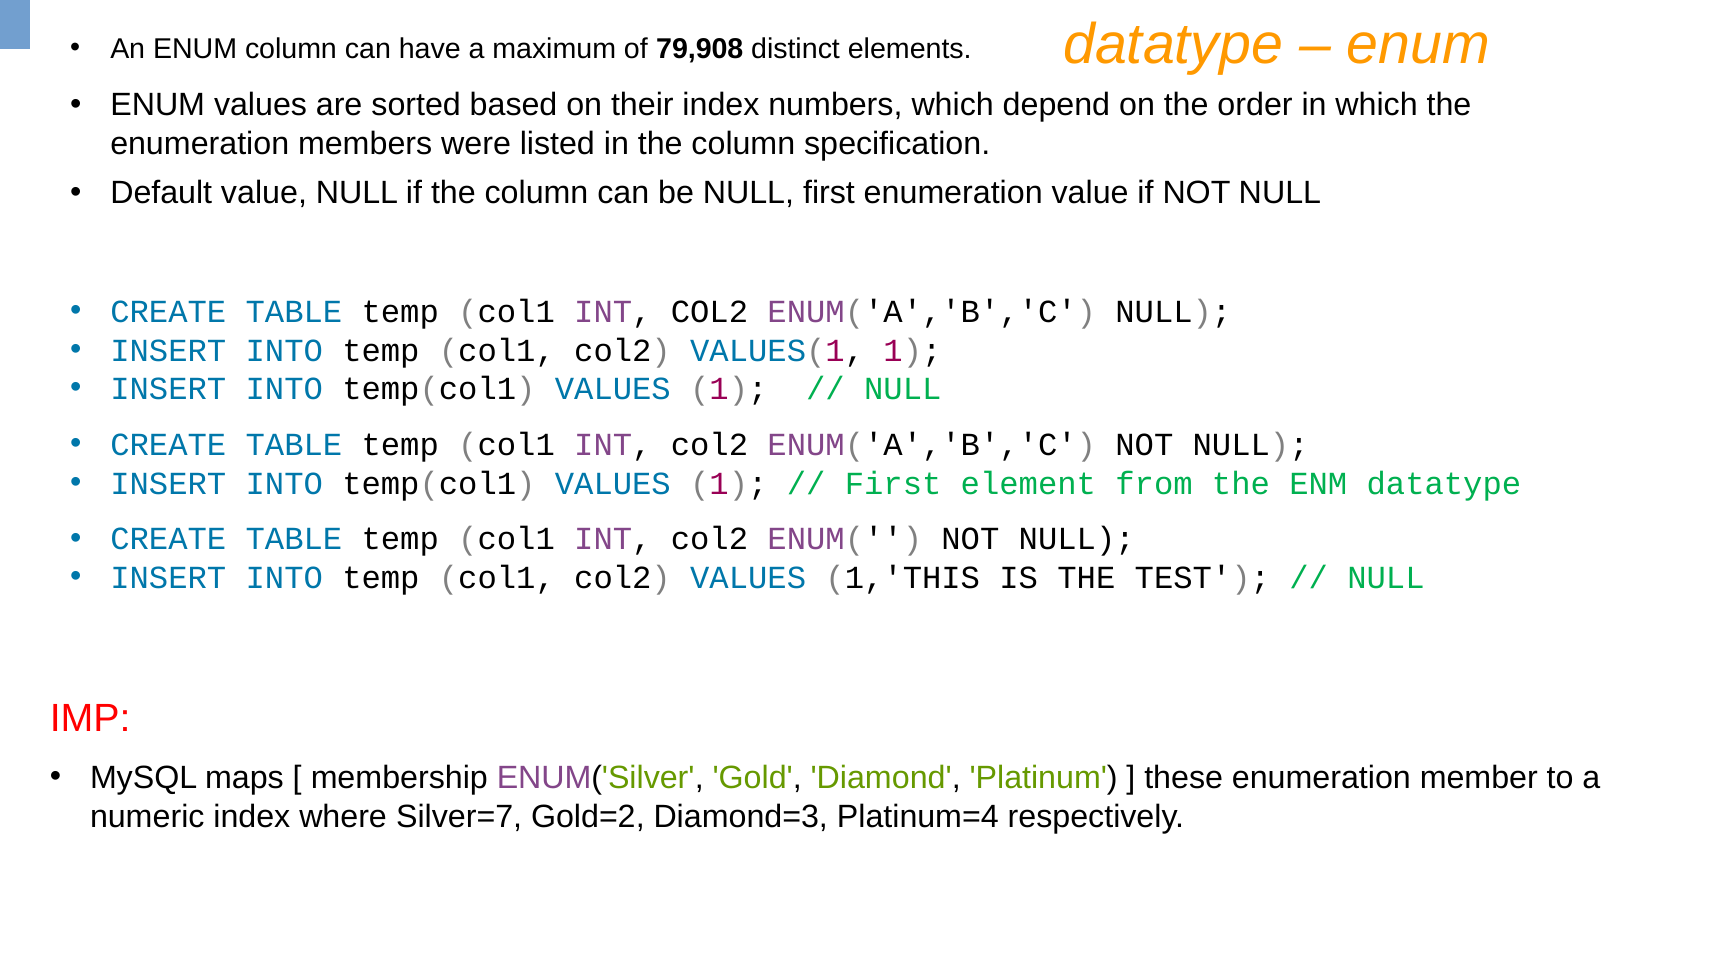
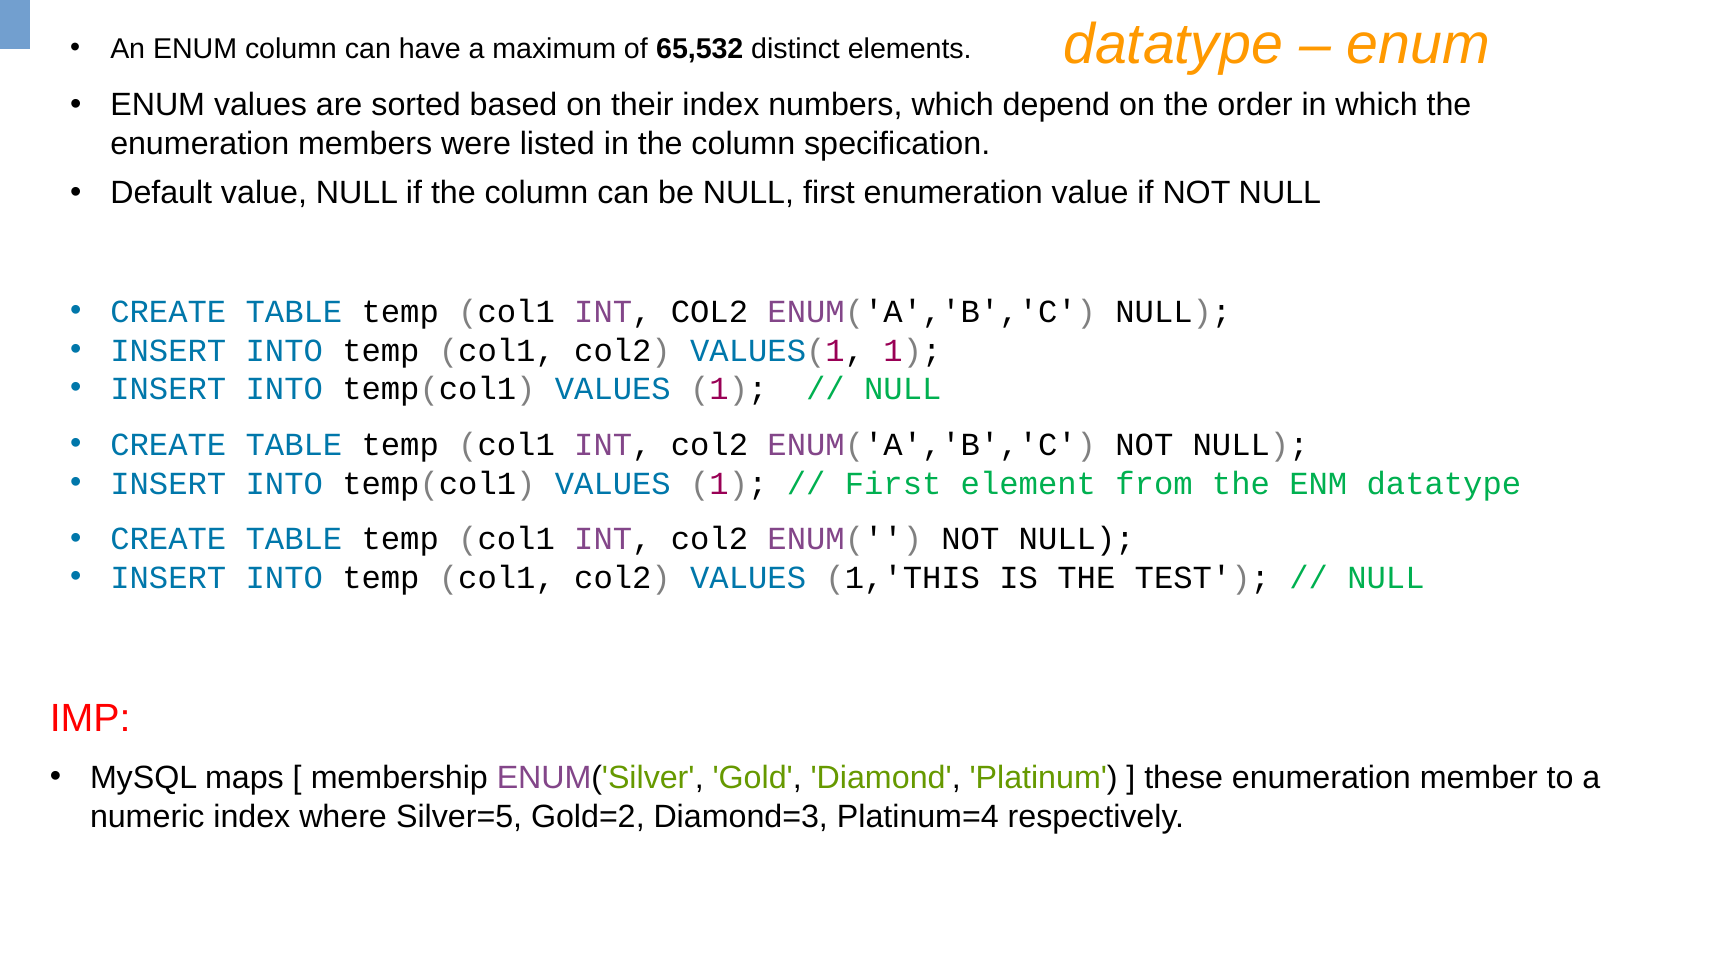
79,908: 79,908 -> 65,532 (700, 49)
Silver=7: Silver=7 -> Silver=5 (459, 817)
